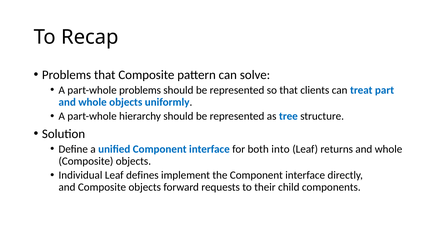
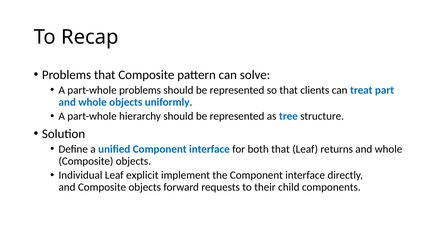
both into: into -> that (281, 149)
defines: defines -> explicit (142, 175)
